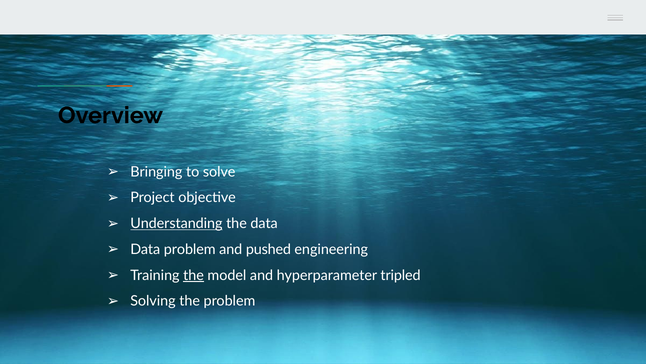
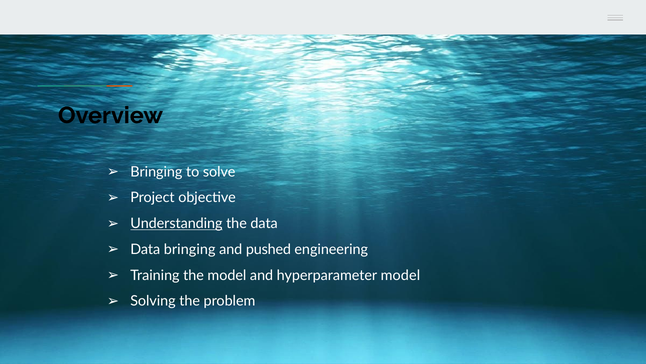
Data problem: problem -> bringing (190, 249)
the underline: present -> none (194, 275)
hyperparameter tripled: tripled -> model (400, 275)
